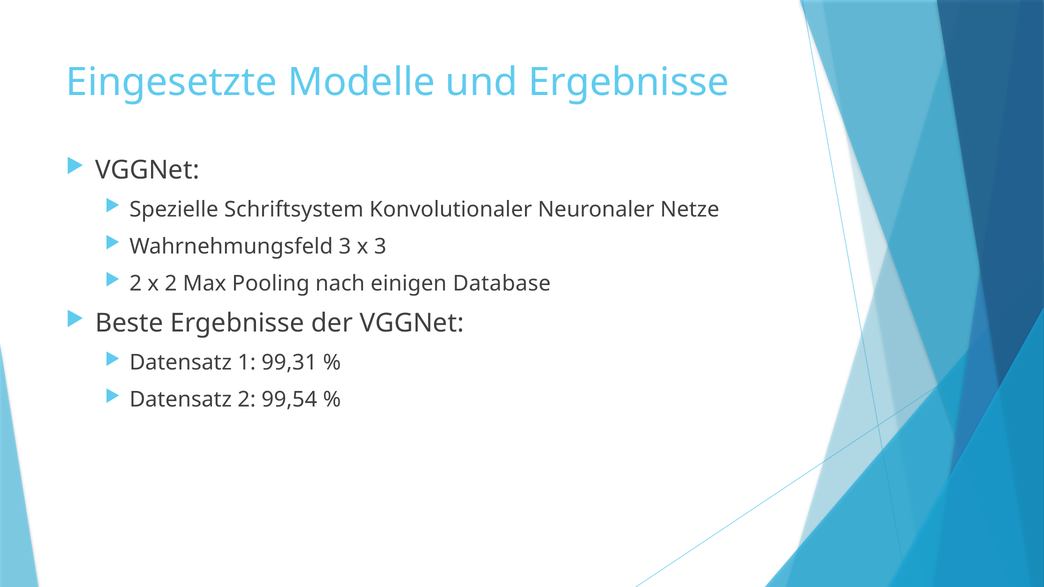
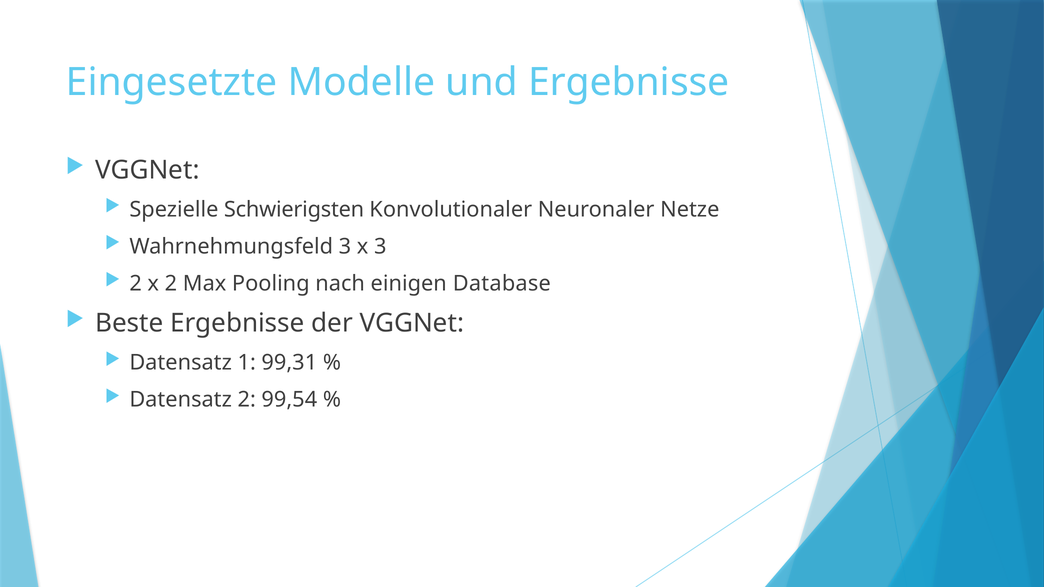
Schriftsystem: Schriftsystem -> Schwierigsten (294, 210)
